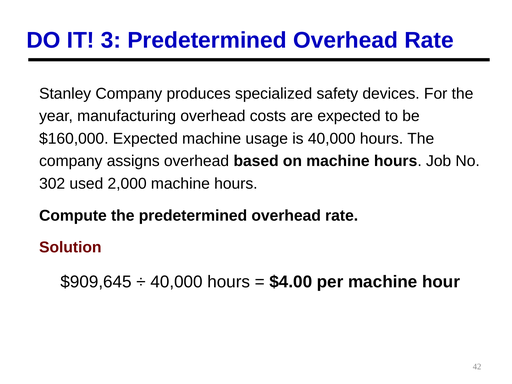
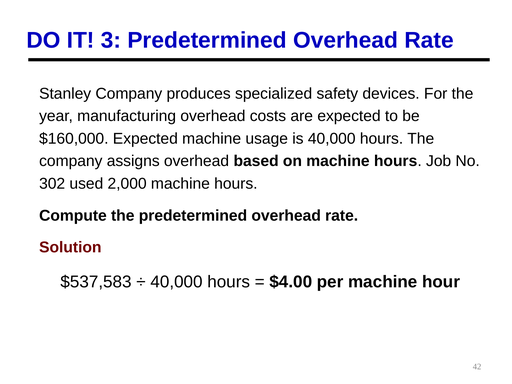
$909,645: $909,645 -> $537,583 (96, 282)
